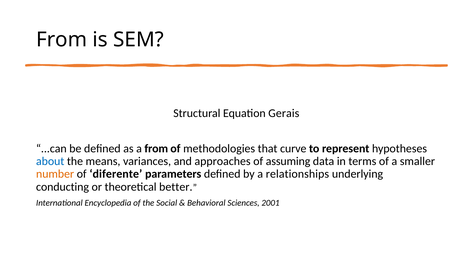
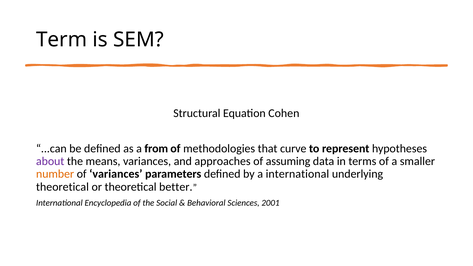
From: From -> Term (62, 40)
Gerais: Gerais -> Cohen (284, 113)
about colour: blue -> purple (50, 161)
of diferente: diferente -> variances (116, 174)
a relationships: relationships -> international (297, 174)
conducting: conducting -> theoretical (62, 187)
